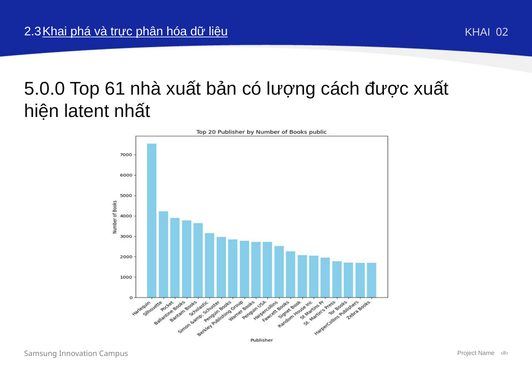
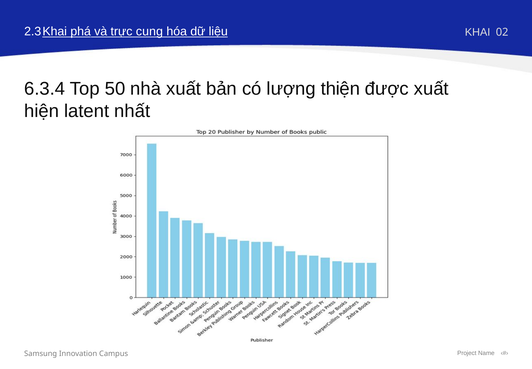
phân: phân -> cung (149, 31)
5.0.0: 5.0.0 -> 6.3.4 (45, 89)
61: 61 -> 50 (115, 89)
cách: cách -> thiện (340, 89)
